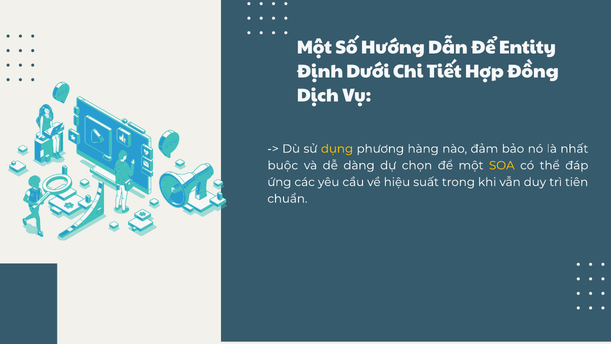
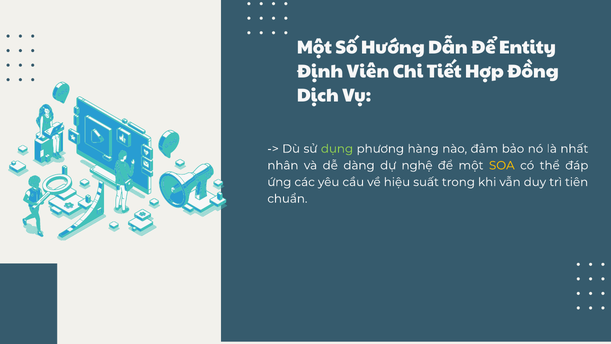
Dưới: Dưới -> Viên (368, 71)
dụng colour: yellow -> light green (337, 149)
buộc: buộc -> nhân (283, 165)
chọn: chọn -> nghệ (417, 165)
